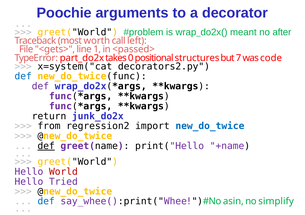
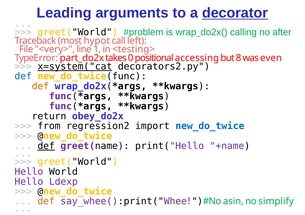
Poochie: Poochie -> Leading (64, 13)
decorator underline: none -> present (235, 13)
meant: meant -> calling (243, 32)
worth: worth -> hypot (97, 41)
<gets>: <gets> -> <very> (55, 49)
<passed>: <passed> -> <testing> (134, 49)
structures: structures -> accessing (197, 58)
7: 7 -> 8 (239, 58)
code: code -> even (271, 58)
x=system("cat underline: none -> present (75, 66)
def colour: purple -> orange (40, 86)
junk_do2x: junk_do2x -> obey_do2x (98, 116)
World colour: red -> black (63, 172)
Tried: Tried -> Ldexp (63, 181)
def colour: blue -> orange (46, 201)
